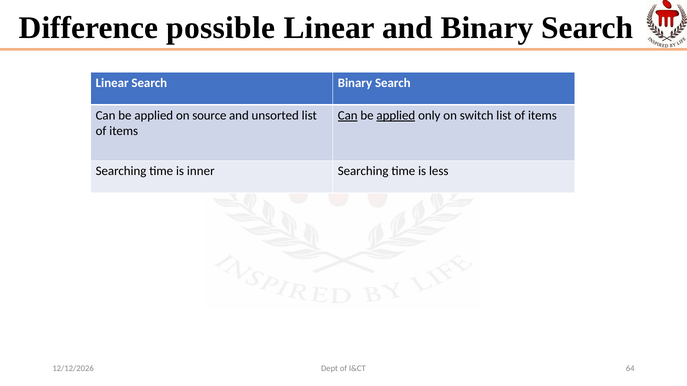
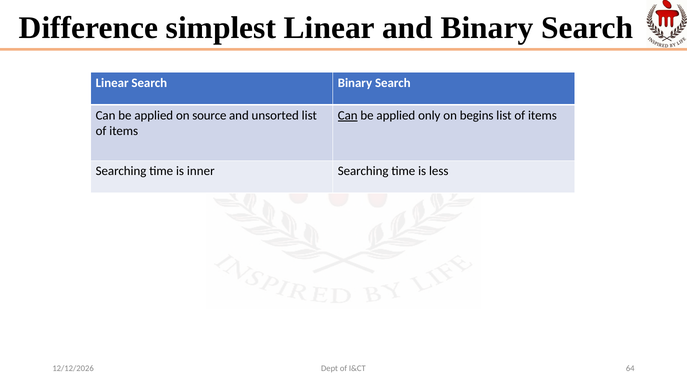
possible: possible -> simplest (221, 28)
applied underline: present -> none (396, 115)
switch: switch -> begins (477, 115)
